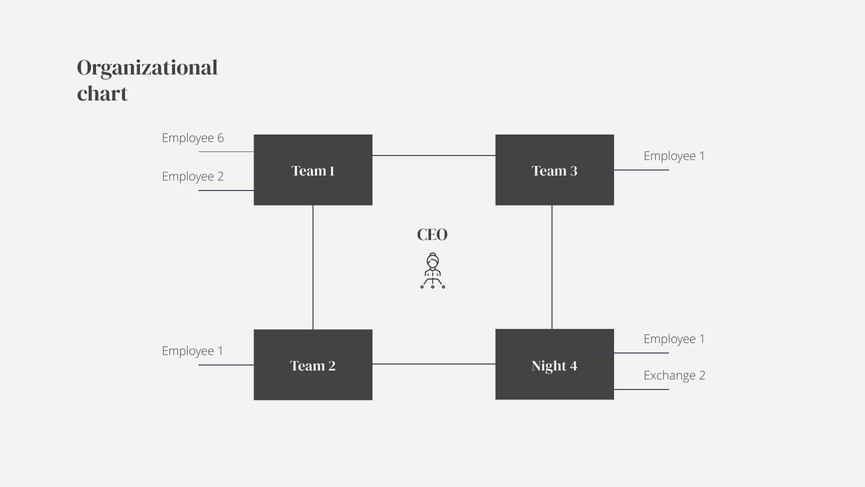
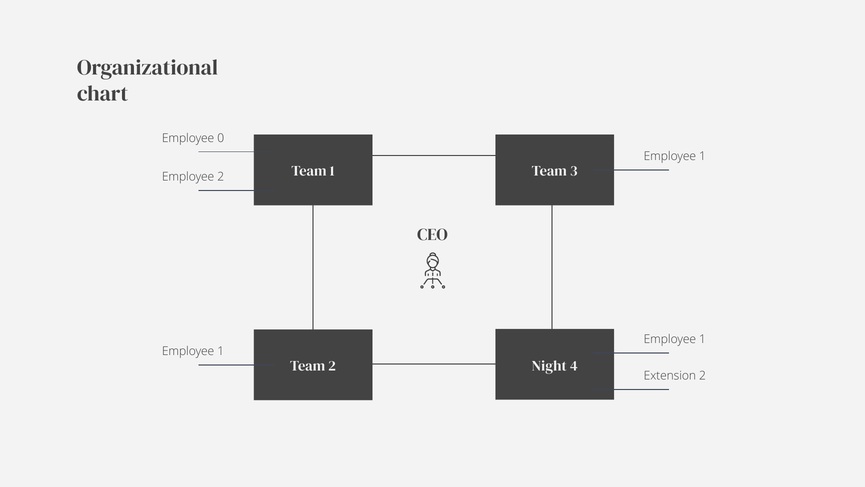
6: 6 -> 0 (221, 138)
Exchange: Exchange -> Extension (670, 376)
